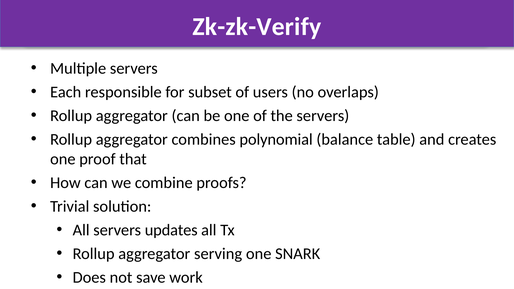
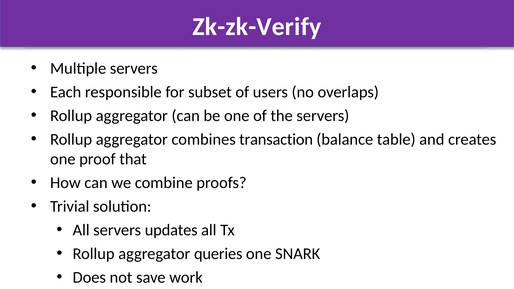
polynomial: polynomial -> transaction (276, 139)
serving: serving -> queries (218, 254)
